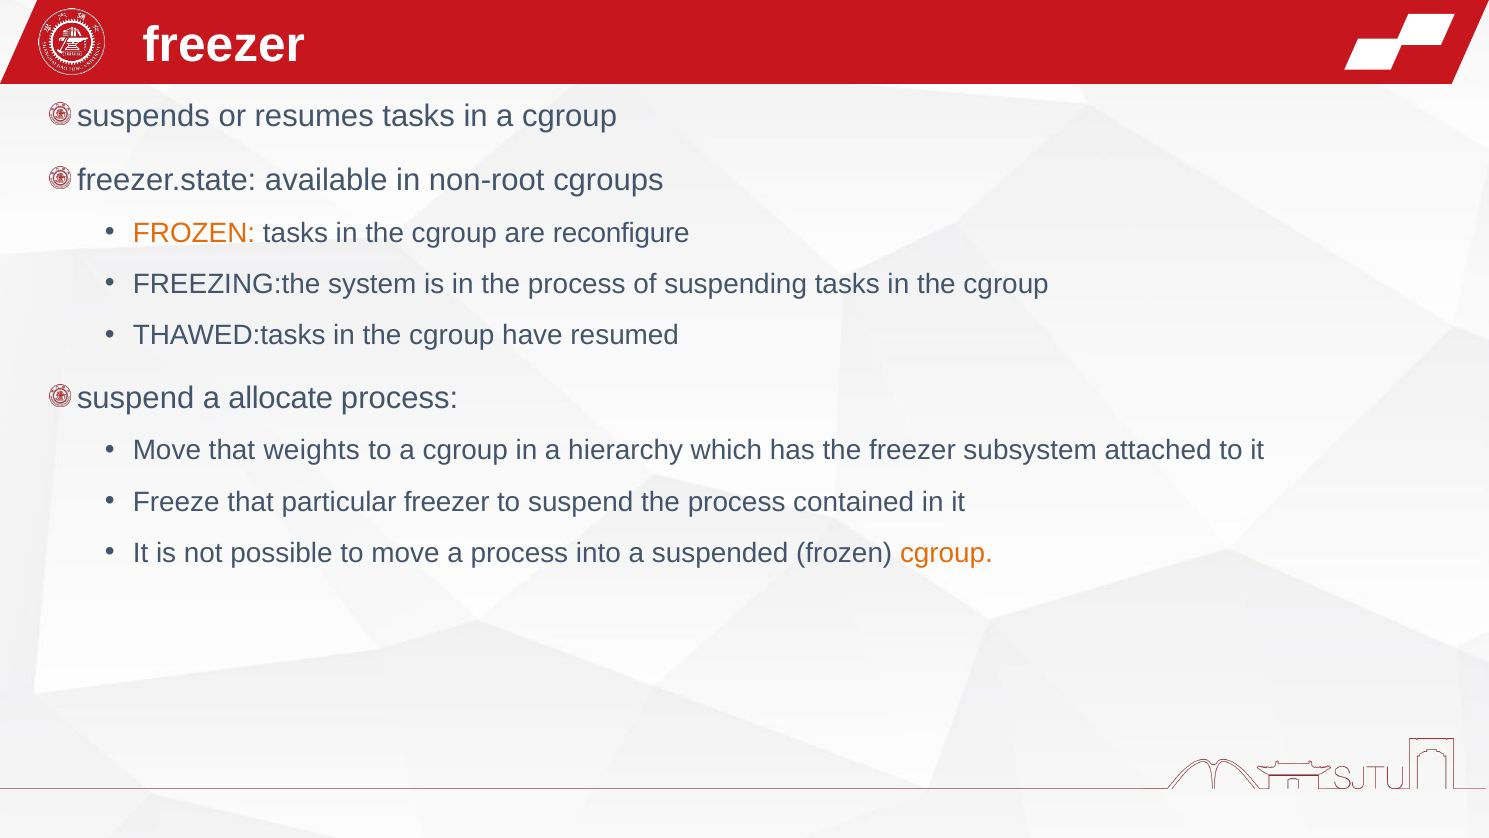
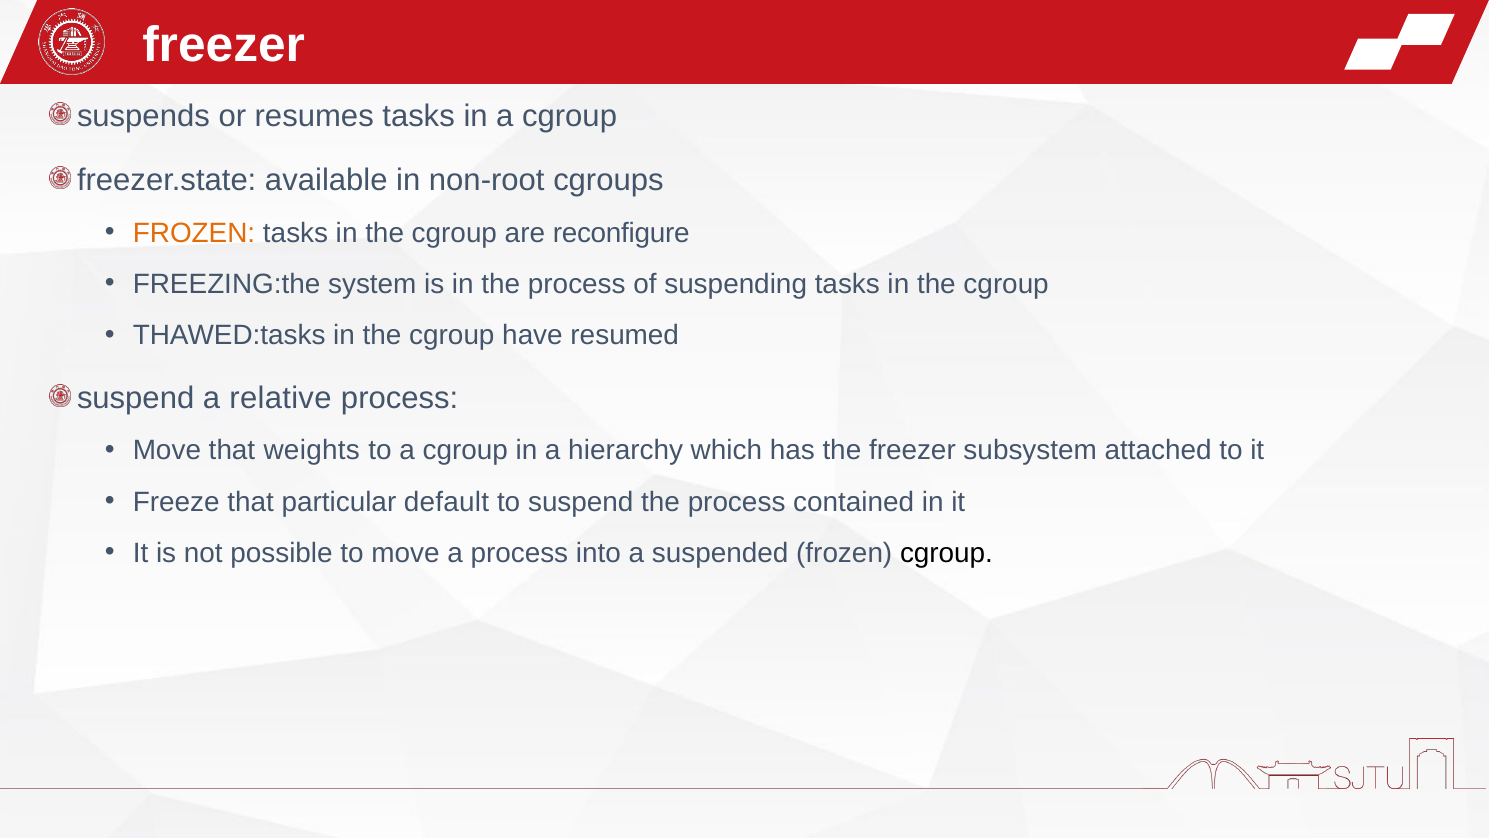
allocate: allocate -> relative (280, 398)
particular freezer: freezer -> default (447, 502)
cgroup colour: orange -> black (947, 553)
